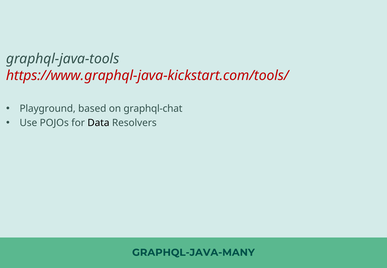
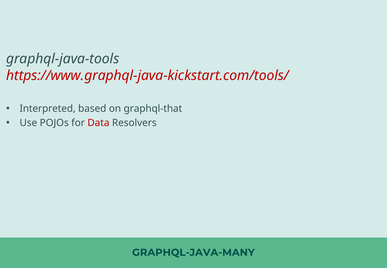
Playground: Playground -> Interpreted (48, 109)
graphql-chat: graphql-chat -> graphql-that (153, 109)
Data colour: black -> red (98, 123)
